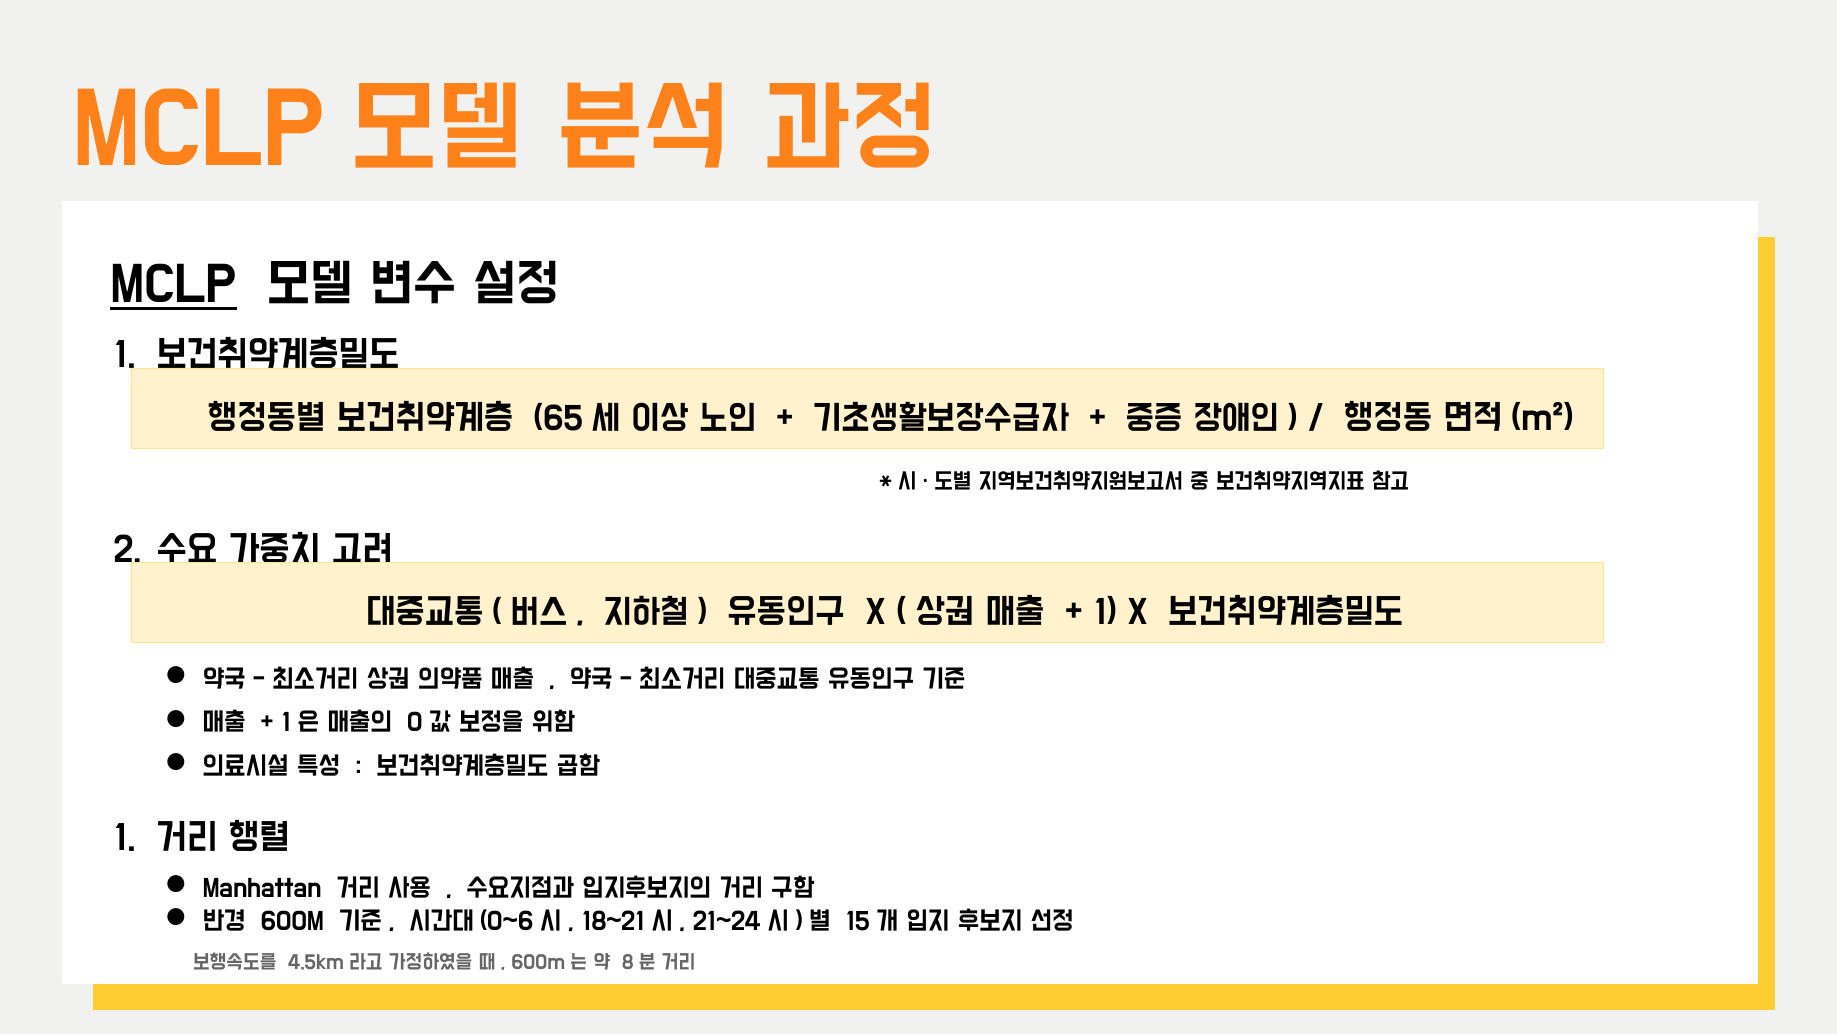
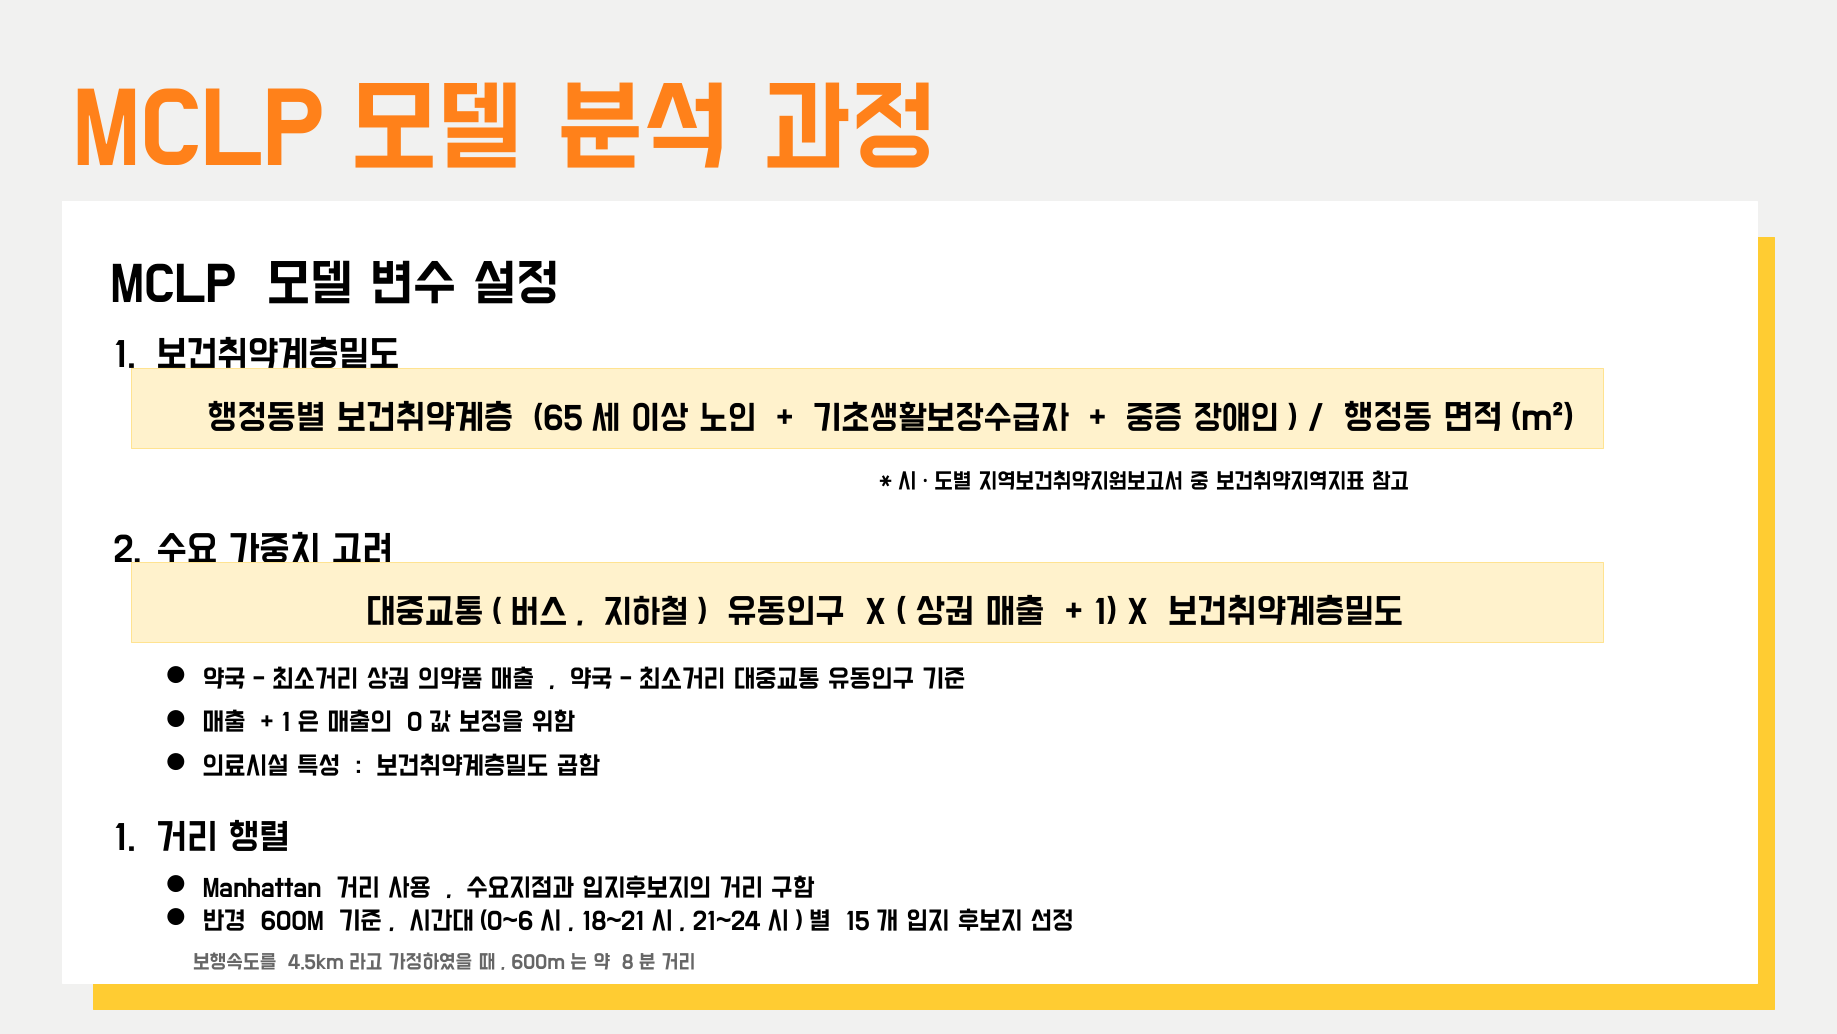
MCLP underline: present -> none (174, 284)
